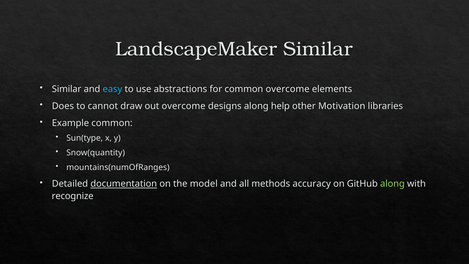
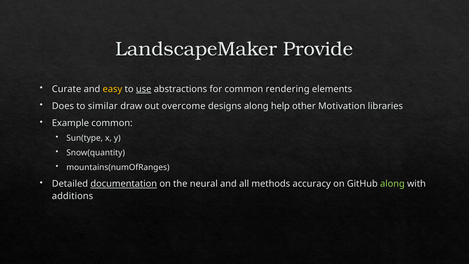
LandscapeMaker Similar: Similar -> Provide (318, 49)
Similar: Similar -> Curate (67, 89)
easy colour: light blue -> yellow (112, 89)
use underline: none -> present (144, 89)
common overcome: overcome -> rendering (288, 89)
cannot: cannot -> similar (103, 106)
model: model -> neural (204, 184)
recognize: recognize -> additions (73, 196)
